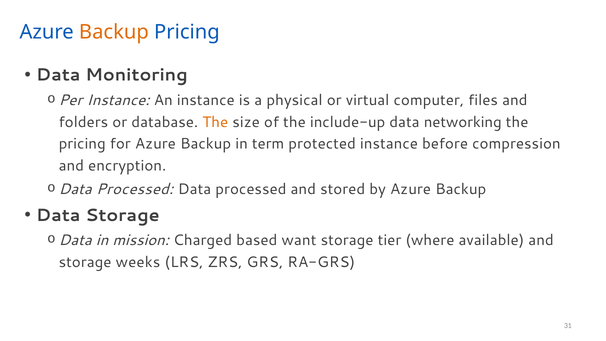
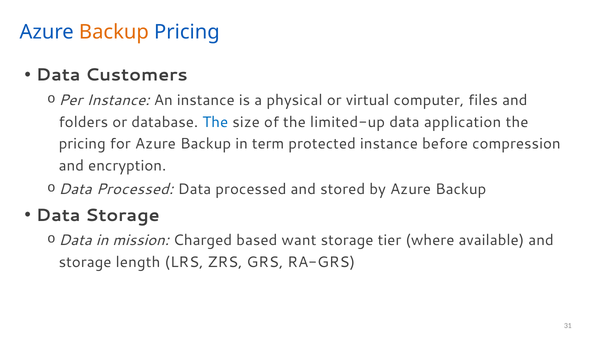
Monitoring: Monitoring -> Customers (136, 75)
The colour: orange -> blue (215, 122)
include-up: include-up -> limited-up (348, 122)
networking: networking -> application (463, 122)
weeks: weeks -> length (138, 262)
